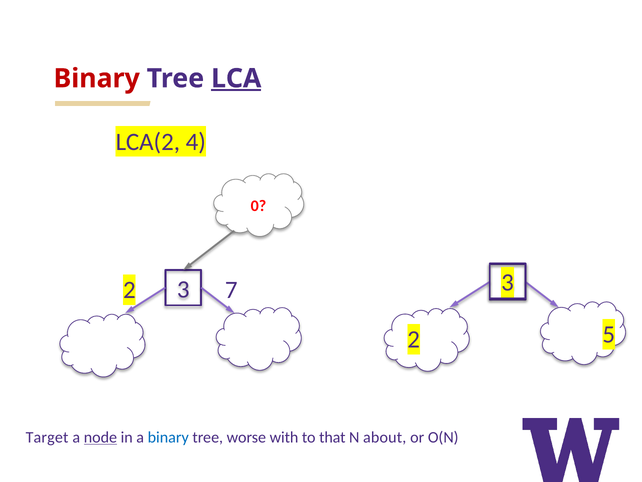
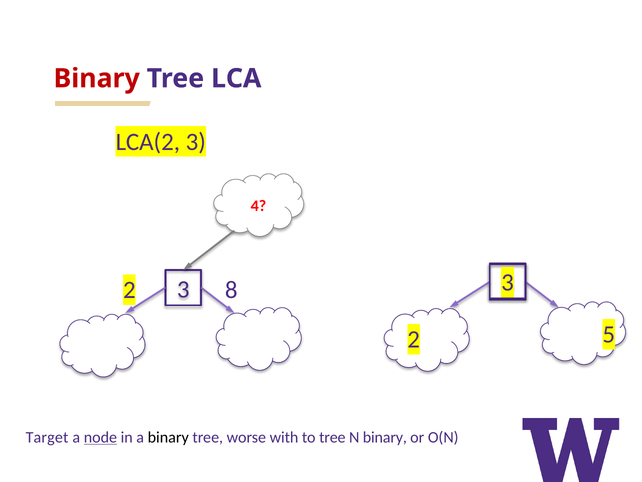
LCA underline: present -> none (236, 78)
LCA(2 4: 4 -> 3 (196, 142)
0: 0 -> 4 (259, 206)
7: 7 -> 8 (231, 290)
binary colour: blue -> black (168, 437)
to that: that -> tree (332, 437)
N about: about -> binary (385, 437)
